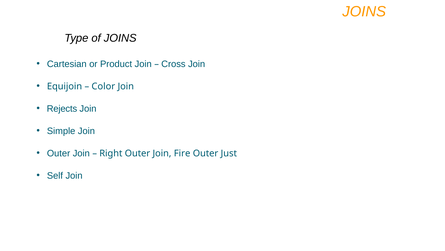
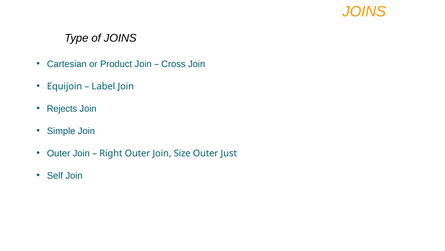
Color: Color -> Label (103, 86)
Fire: Fire -> Size (182, 153)
